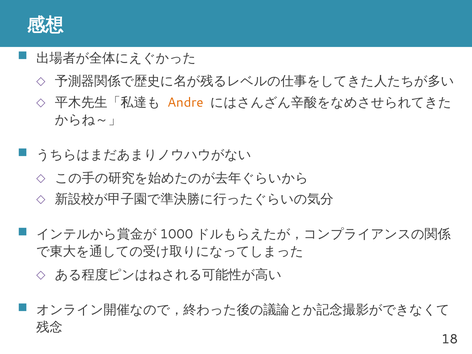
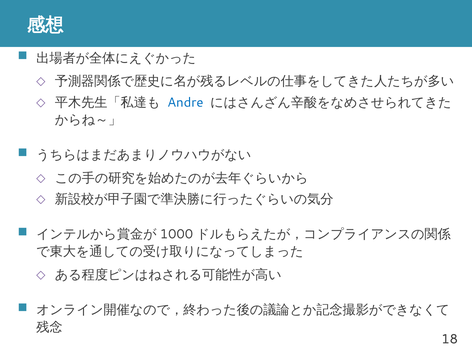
Andre colour: orange -> blue (185, 103)
